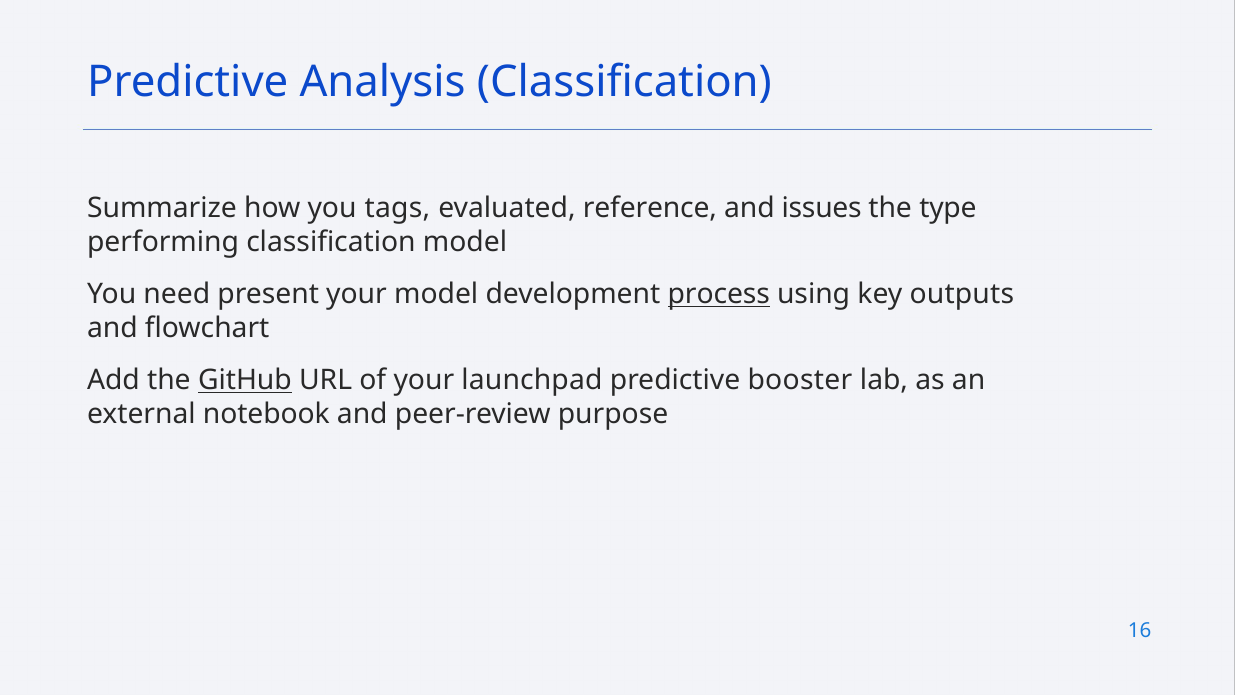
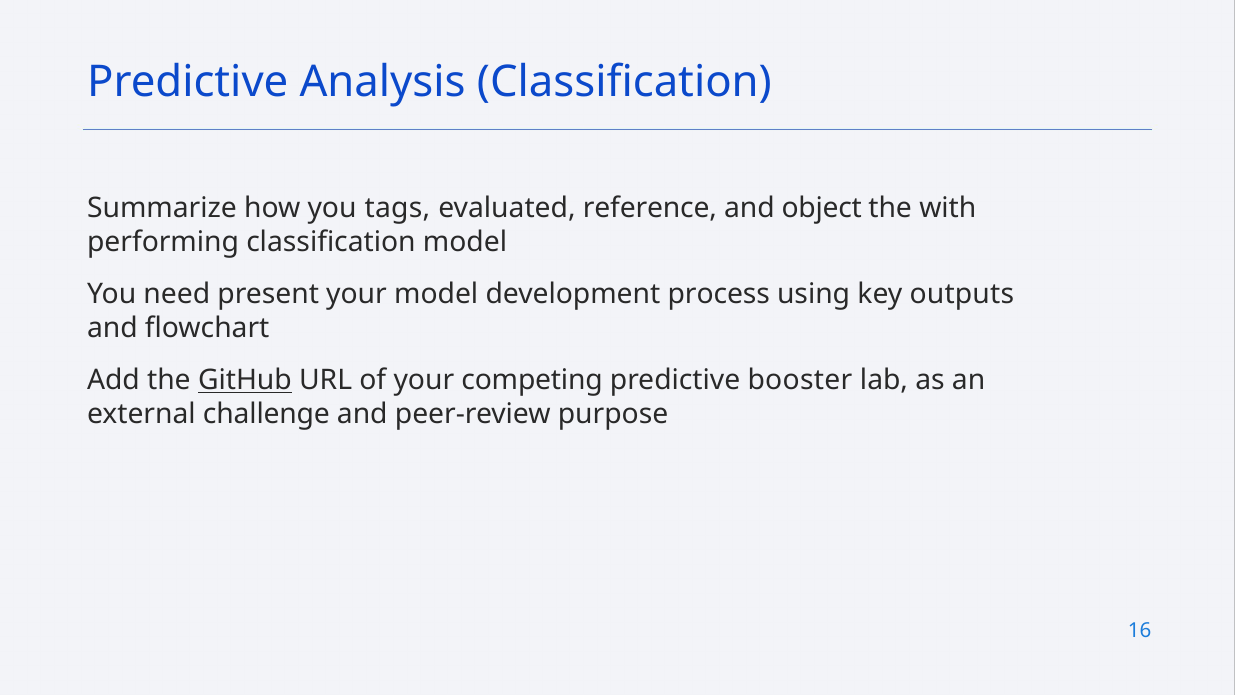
issues: issues -> object (822, 208)
type: type -> with (948, 208)
process underline: present -> none (719, 294)
launchpad: launchpad -> competing (532, 380)
notebook: notebook -> challenge (266, 414)
